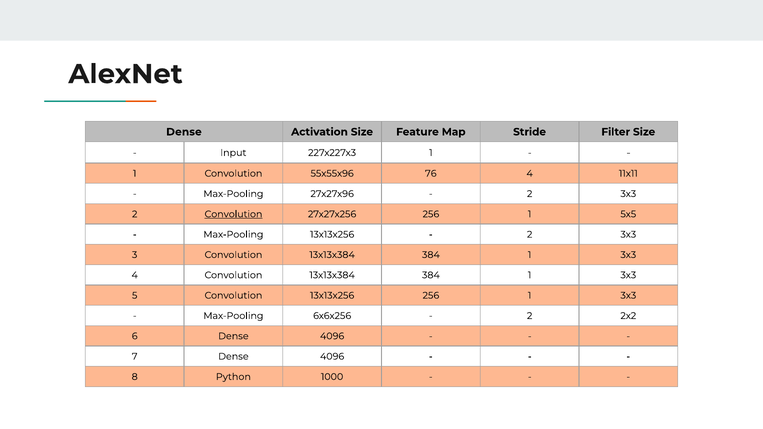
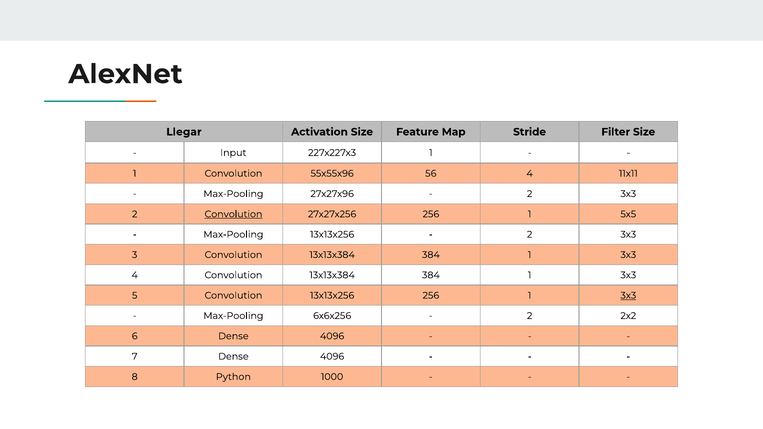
Dense: Dense -> Llegar (184, 132)
76: 76 -> 56 (431, 174)
3x3 underline: none -> present (628, 296)
